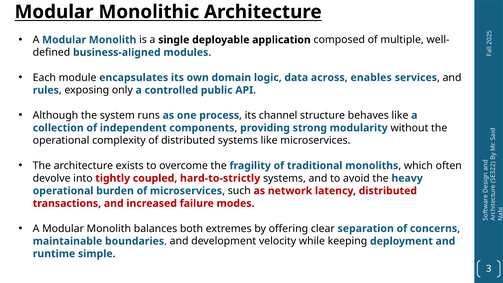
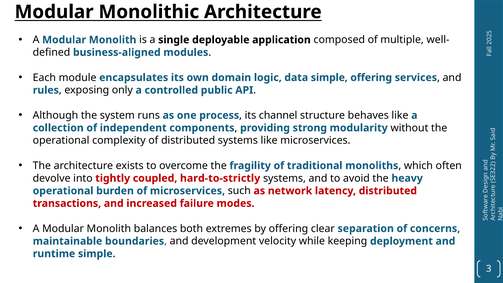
data across: across -> simple (328, 78)
enables: enables -> offering (371, 78)
